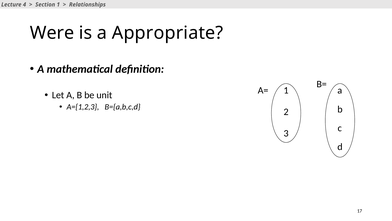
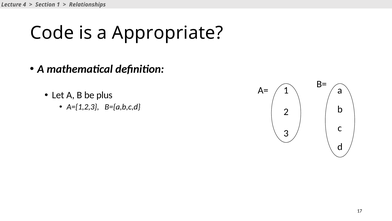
Were: Were -> Code (52, 33)
unit: unit -> plus (104, 95)
